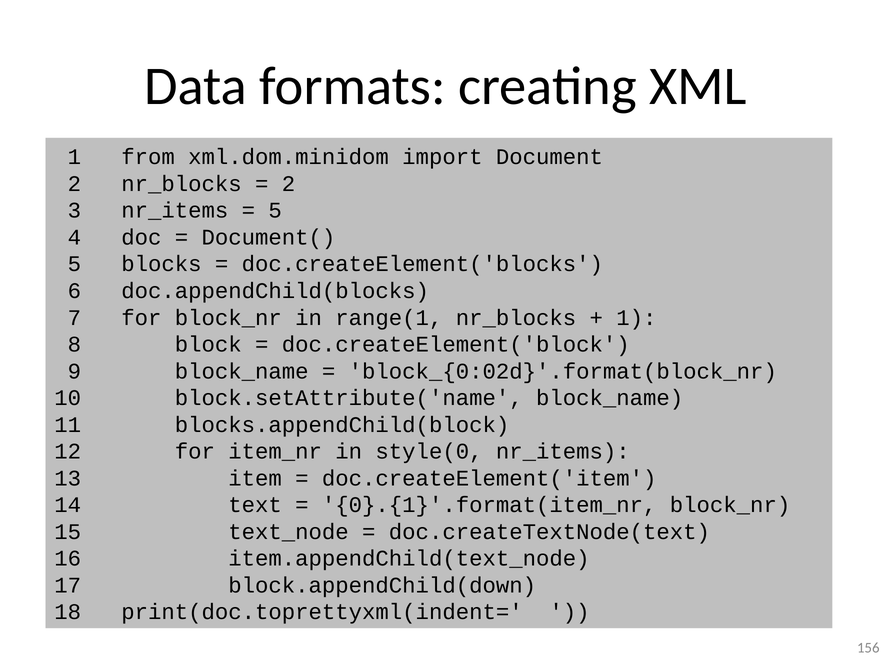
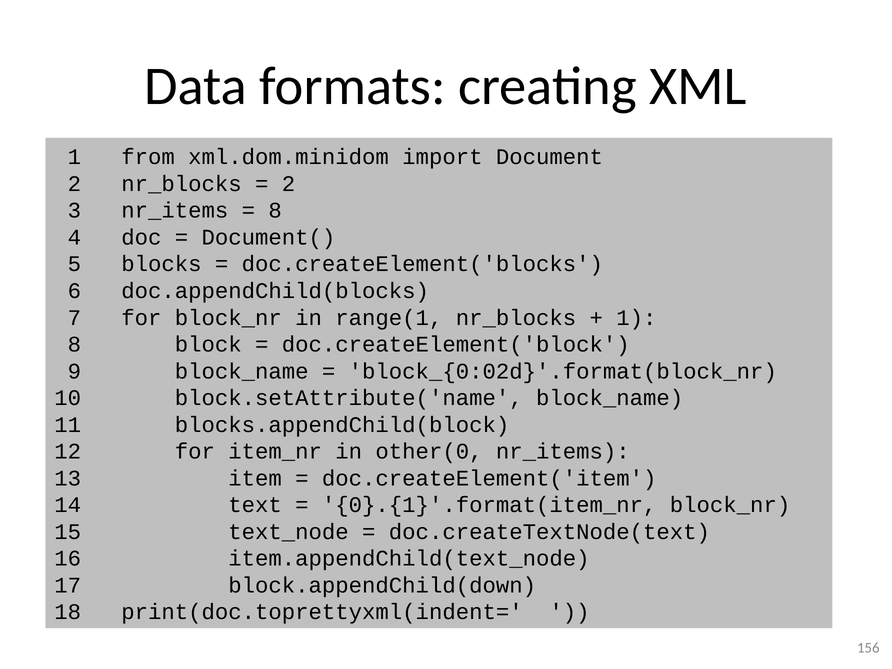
5: 5 -> 8 (275, 211)
style(0: style(0 -> other(0 (429, 451)
